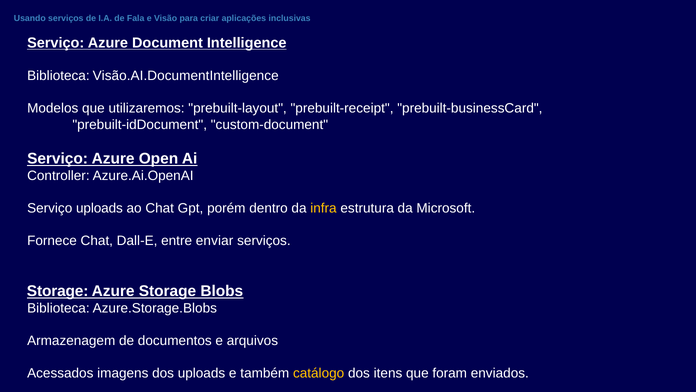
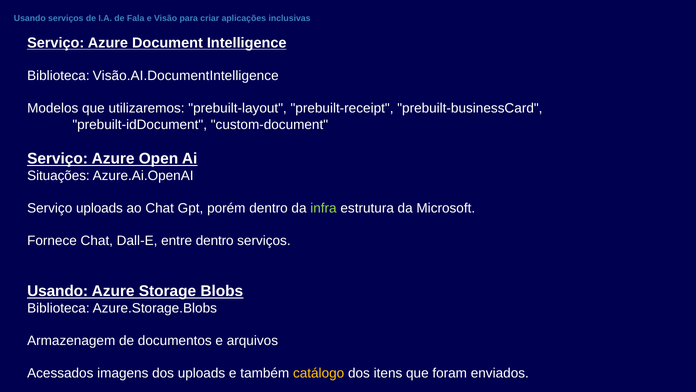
Controller: Controller -> Situações (58, 176)
infra colour: yellow -> light green (323, 208)
entre enviar: enviar -> dentro (215, 241)
Storage: Storage -> Usando (58, 291)
